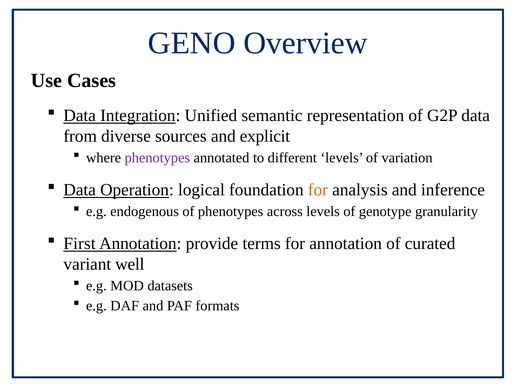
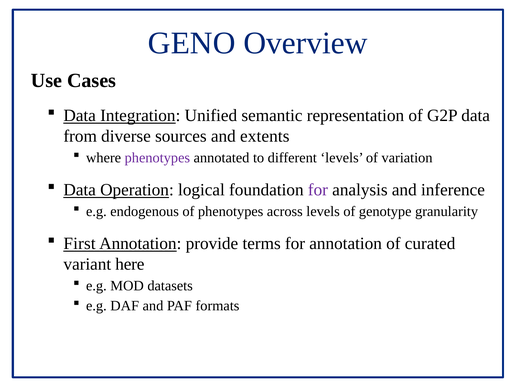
explicit: explicit -> extents (265, 136)
for colour: orange -> purple (318, 190)
well: well -> here (130, 264)
